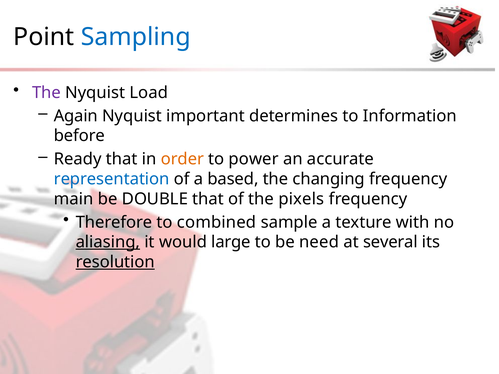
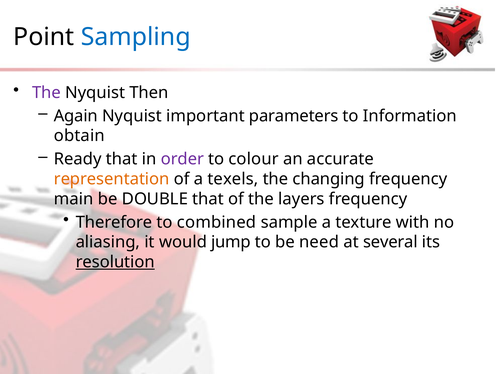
Load: Load -> Then (149, 93)
determines: determines -> parameters (294, 116)
before: before -> obtain (79, 136)
order colour: orange -> purple (182, 159)
power: power -> colour (254, 159)
representation colour: blue -> orange (112, 179)
based: based -> texels (233, 179)
pixels: pixels -> layers (301, 199)
aliasing underline: present -> none (108, 242)
large: large -> jump (231, 242)
